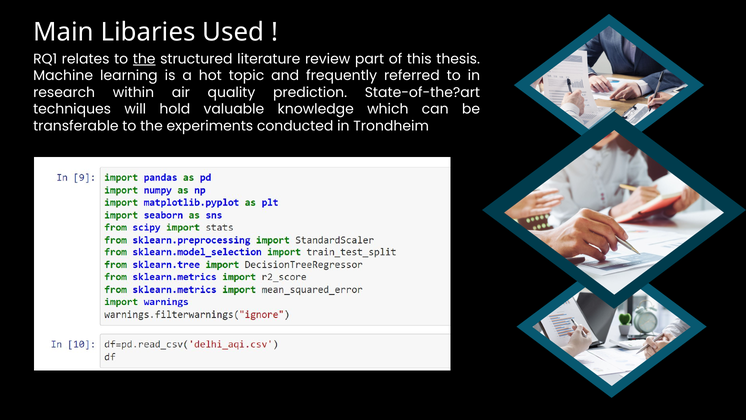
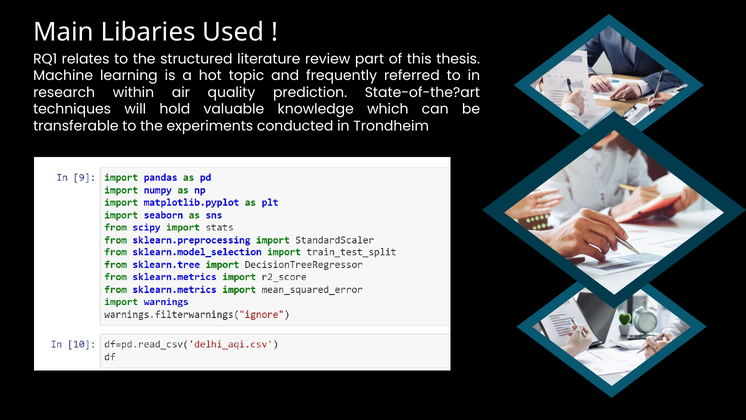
the underline: present -> none (144, 59)
